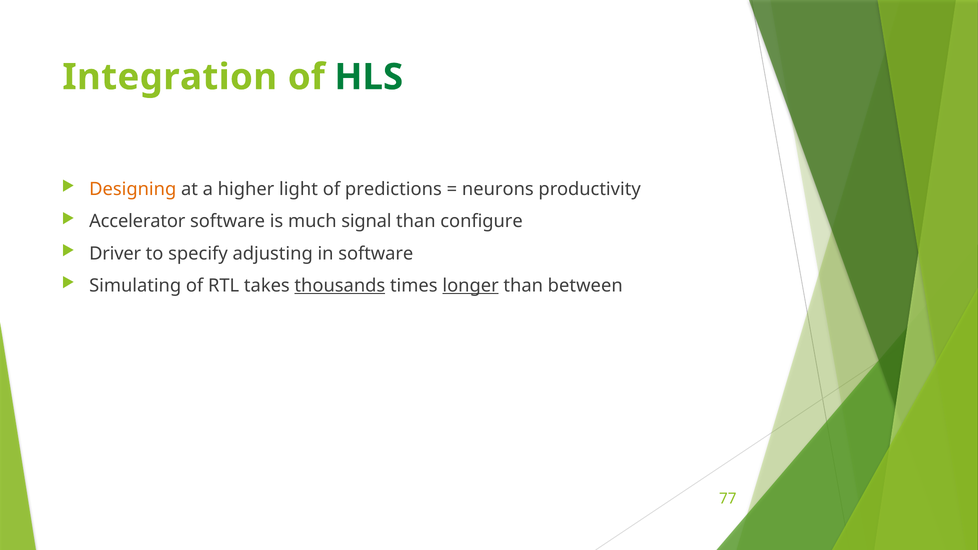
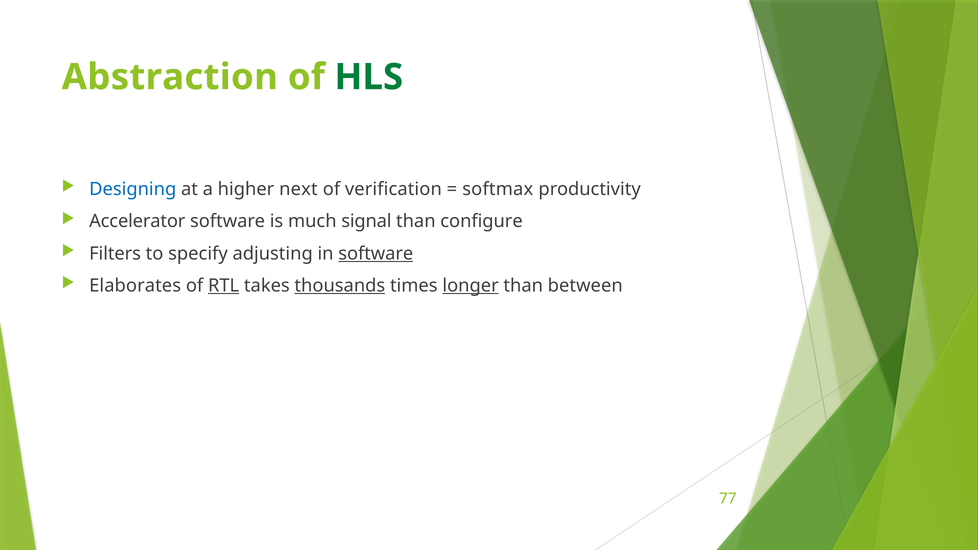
Integration: Integration -> Abstraction (170, 77)
Designing colour: orange -> blue (133, 189)
light: light -> next (298, 189)
predictions: predictions -> verification (393, 189)
neurons: neurons -> softmax (498, 189)
Driver: Driver -> Filters (115, 254)
software underline: none -> present (376, 254)
Simulating: Simulating -> Elaborates (135, 286)
RTL underline: none -> present (224, 286)
